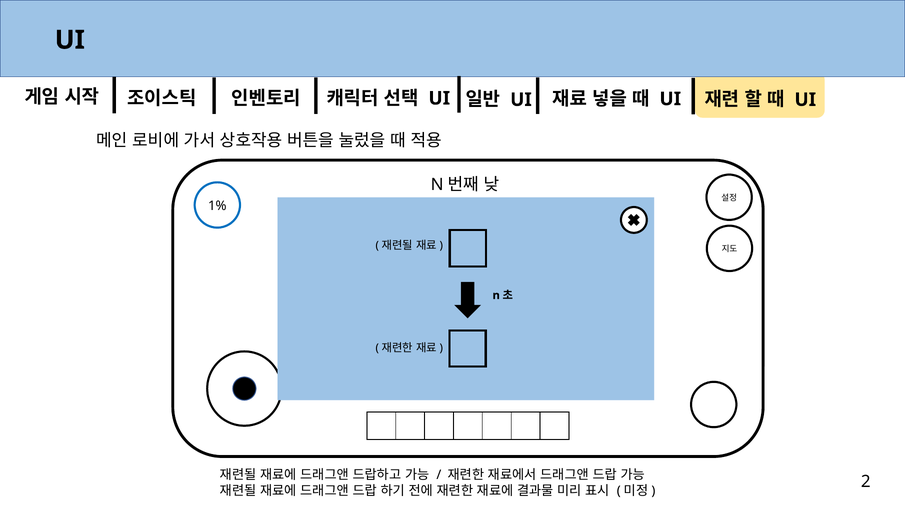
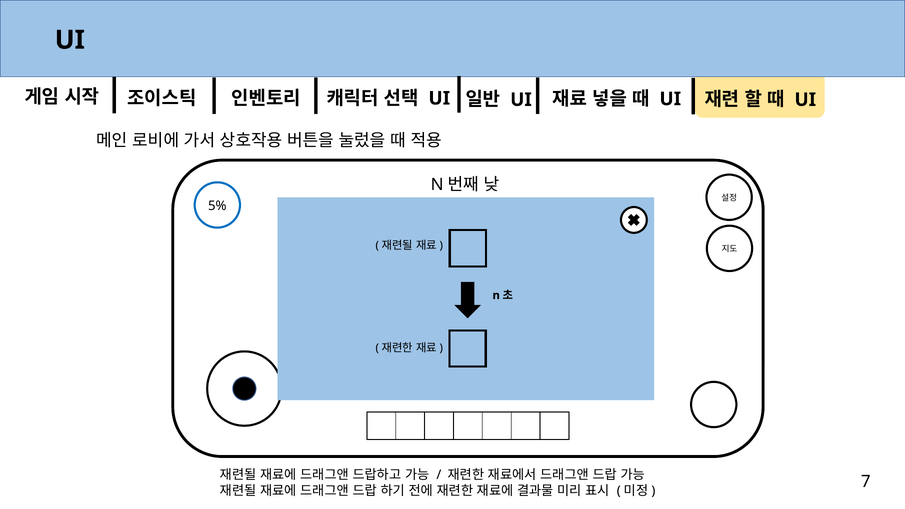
1%: 1% -> 5% (217, 206)
2: 2 -> 7 (866, 482)
